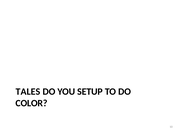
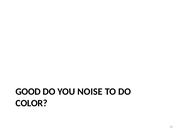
TALES: TALES -> GOOD (28, 92)
SETUP: SETUP -> NOISE (90, 92)
